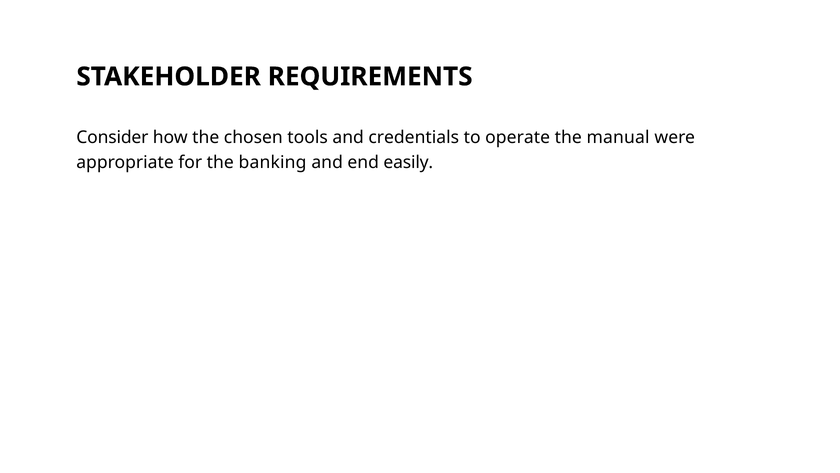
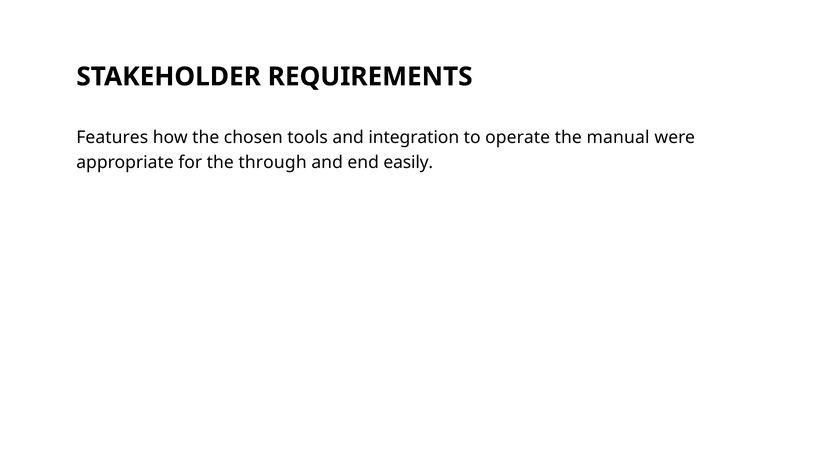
Consider: Consider -> Features (112, 137)
credentials: credentials -> integration (414, 137)
banking: banking -> through (273, 163)
